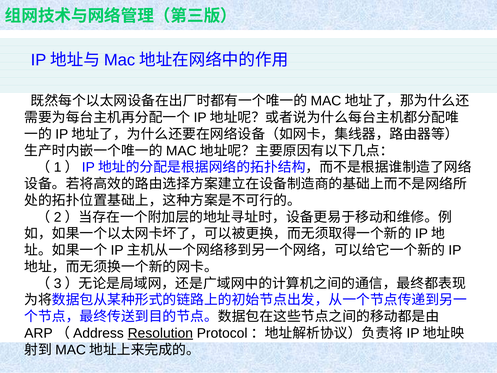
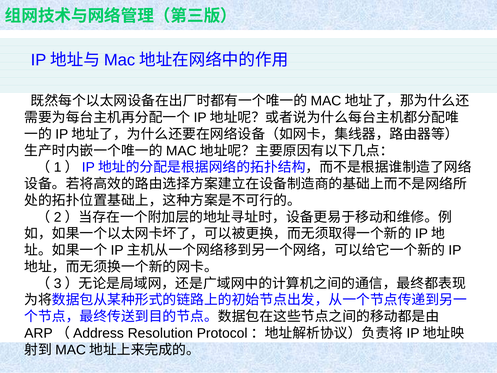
Resolution underline: present -> none (160, 333)
